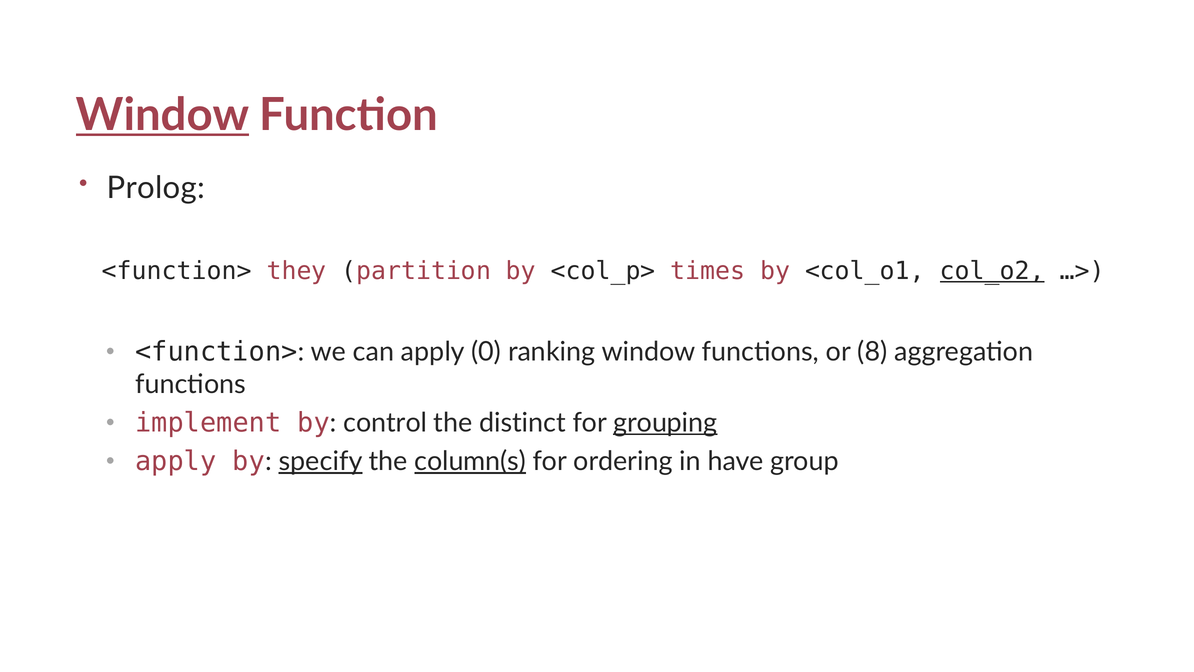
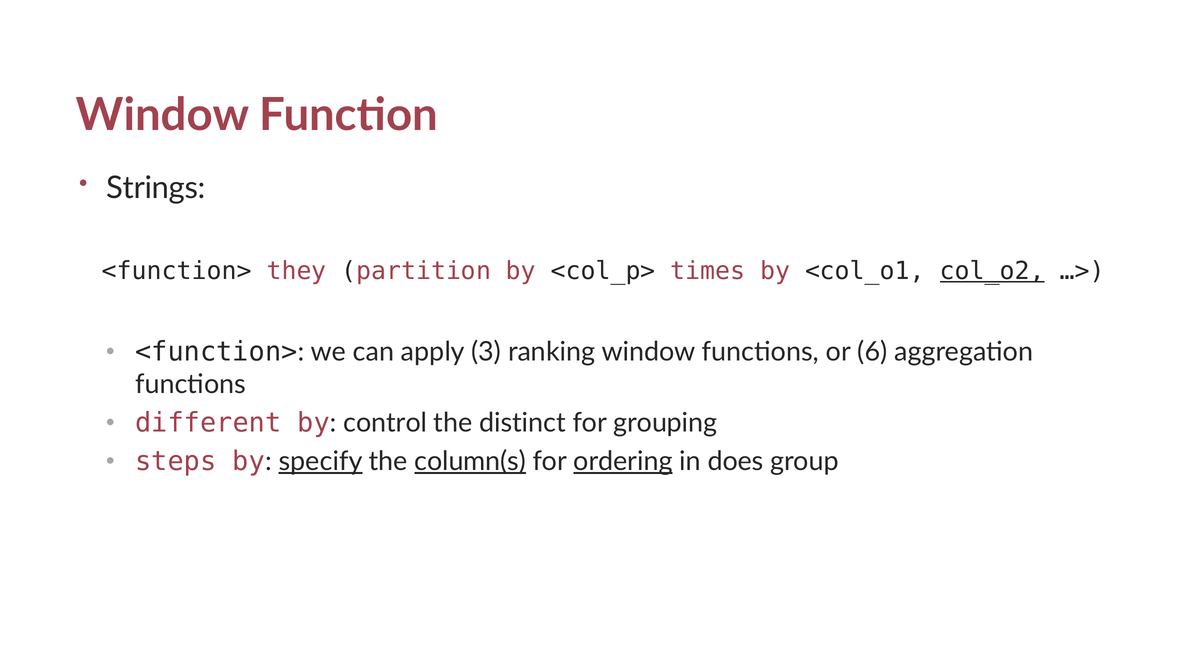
Window underline: present -> none (163, 115)
Prolog: Prolog -> Strings (156, 188)
0: 0 -> 3 (486, 352)
8: 8 -> 6 (872, 352)
implement: implement -> different (208, 423)
grouping underline: present -> none (665, 423)
apply: apply -> steps (176, 461)
ordering underline: none -> present (623, 461)
have: have -> does (736, 461)
